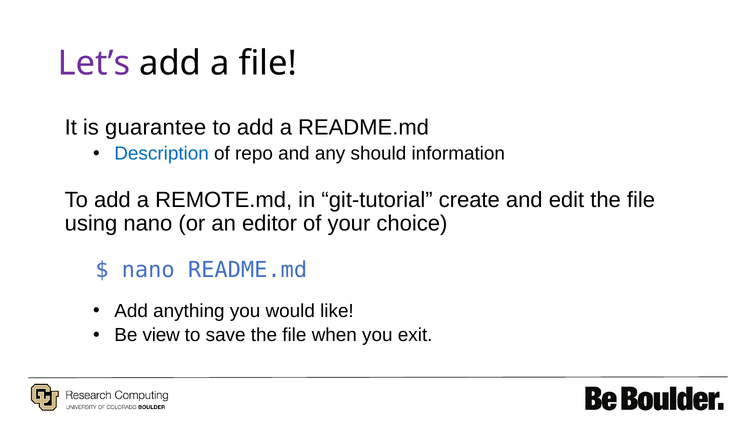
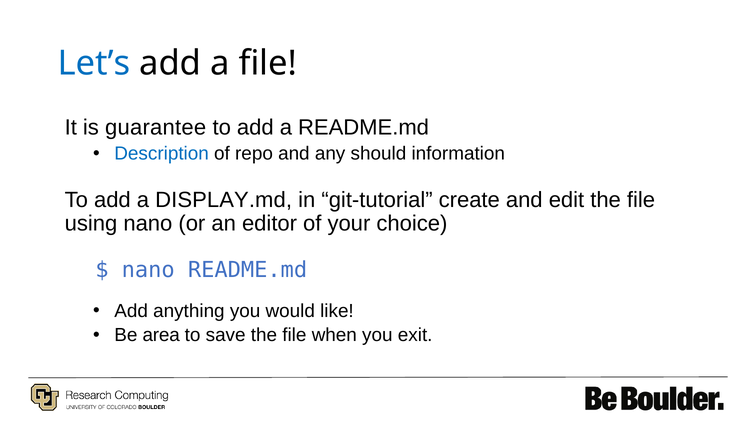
Let’s colour: purple -> blue (94, 64)
REMOTE.md: REMOTE.md -> DISPLAY.md (224, 200)
view: view -> area (161, 335)
